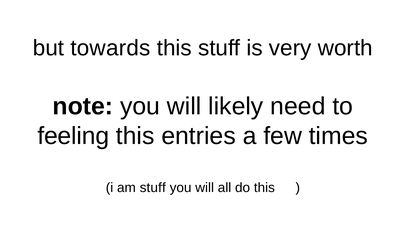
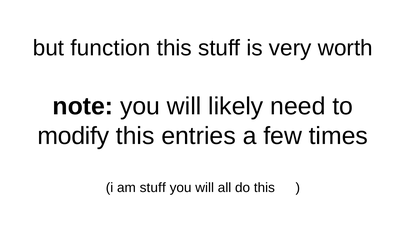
towards: towards -> function (110, 48)
feeling: feeling -> modify (73, 136)
